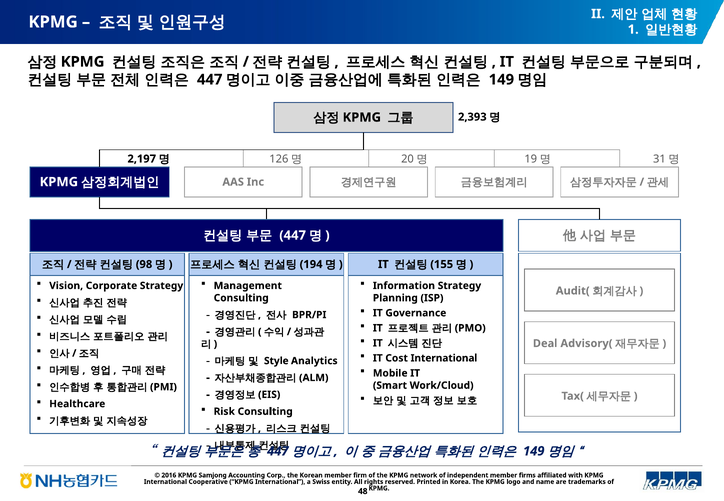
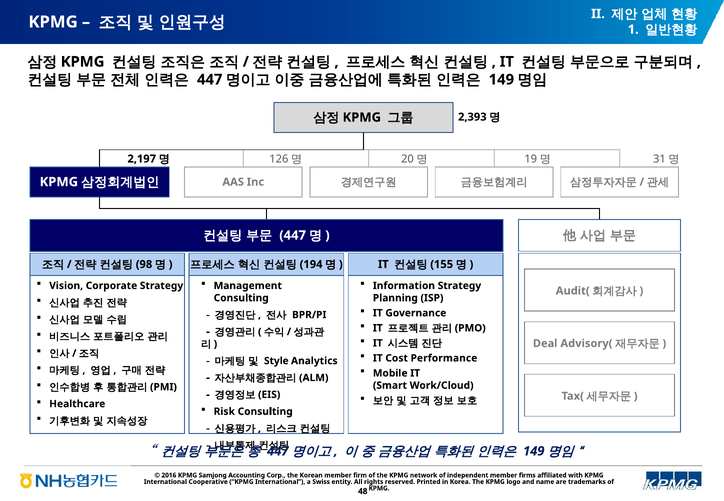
Cost International: International -> Performance (444, 358)
